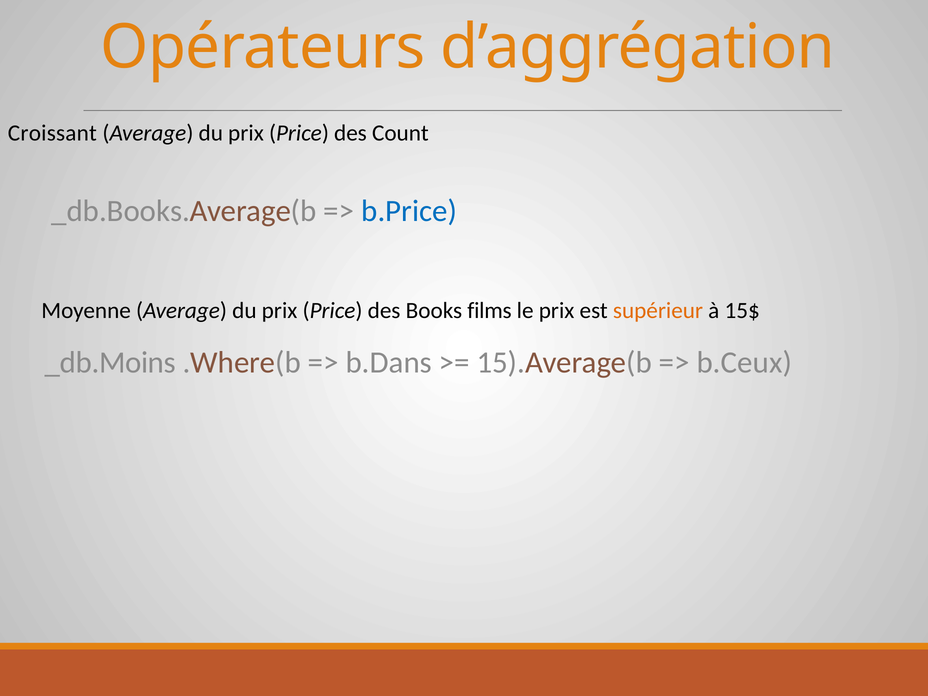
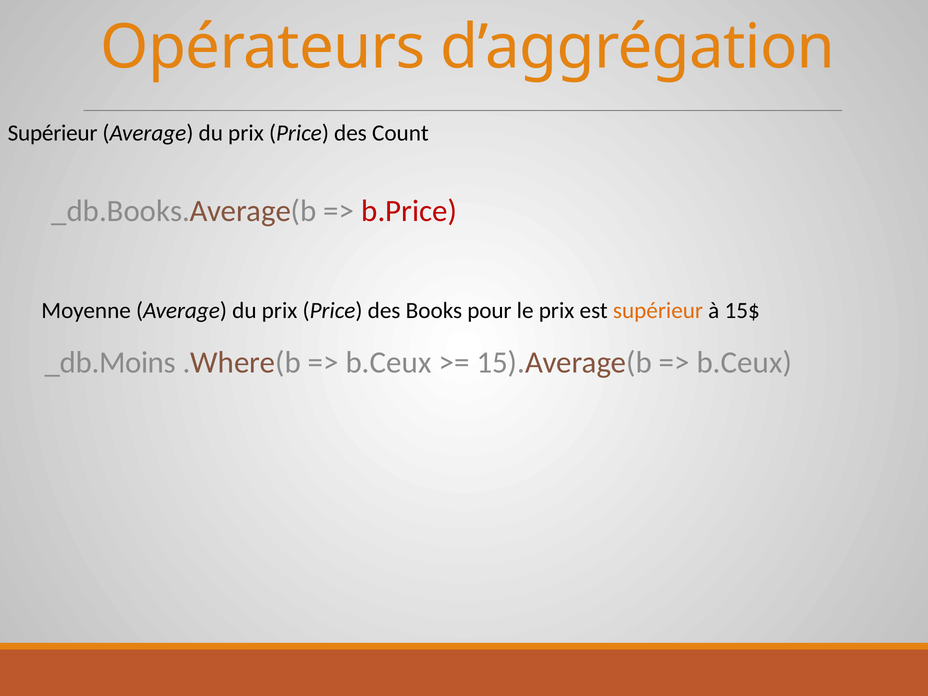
Croissant: Croissant -> Supérieur (53, 133)
b.Price colour: blue -> red (409, 211)
films: films -> pour (489, 311)
b.Dans: b.Dans -> b.Ceux (389, 362)
